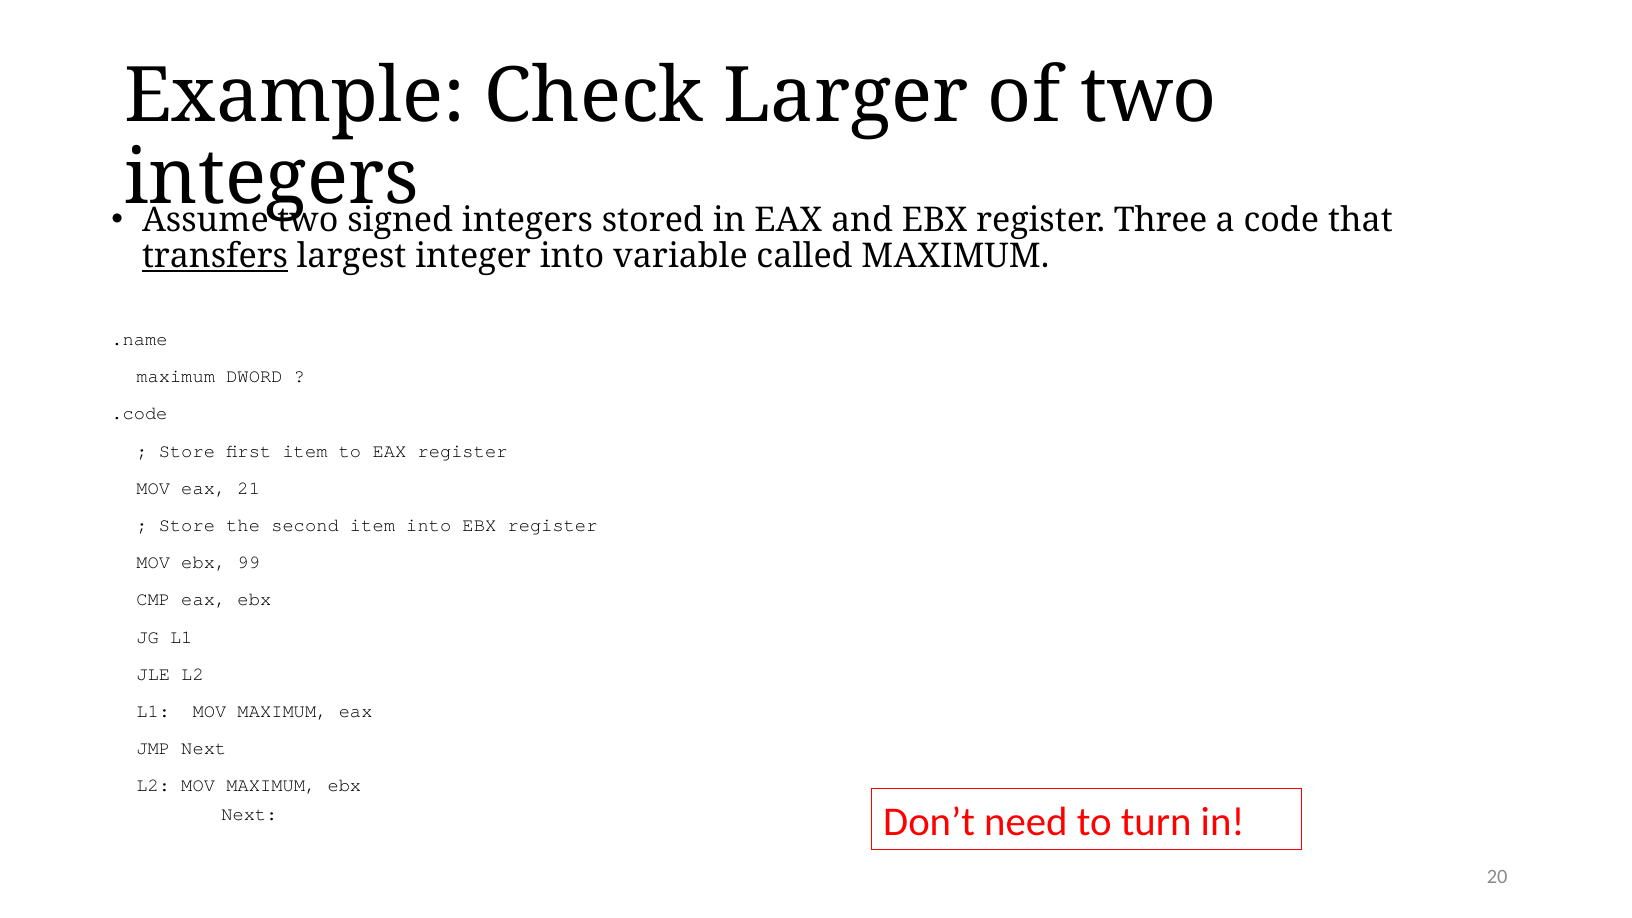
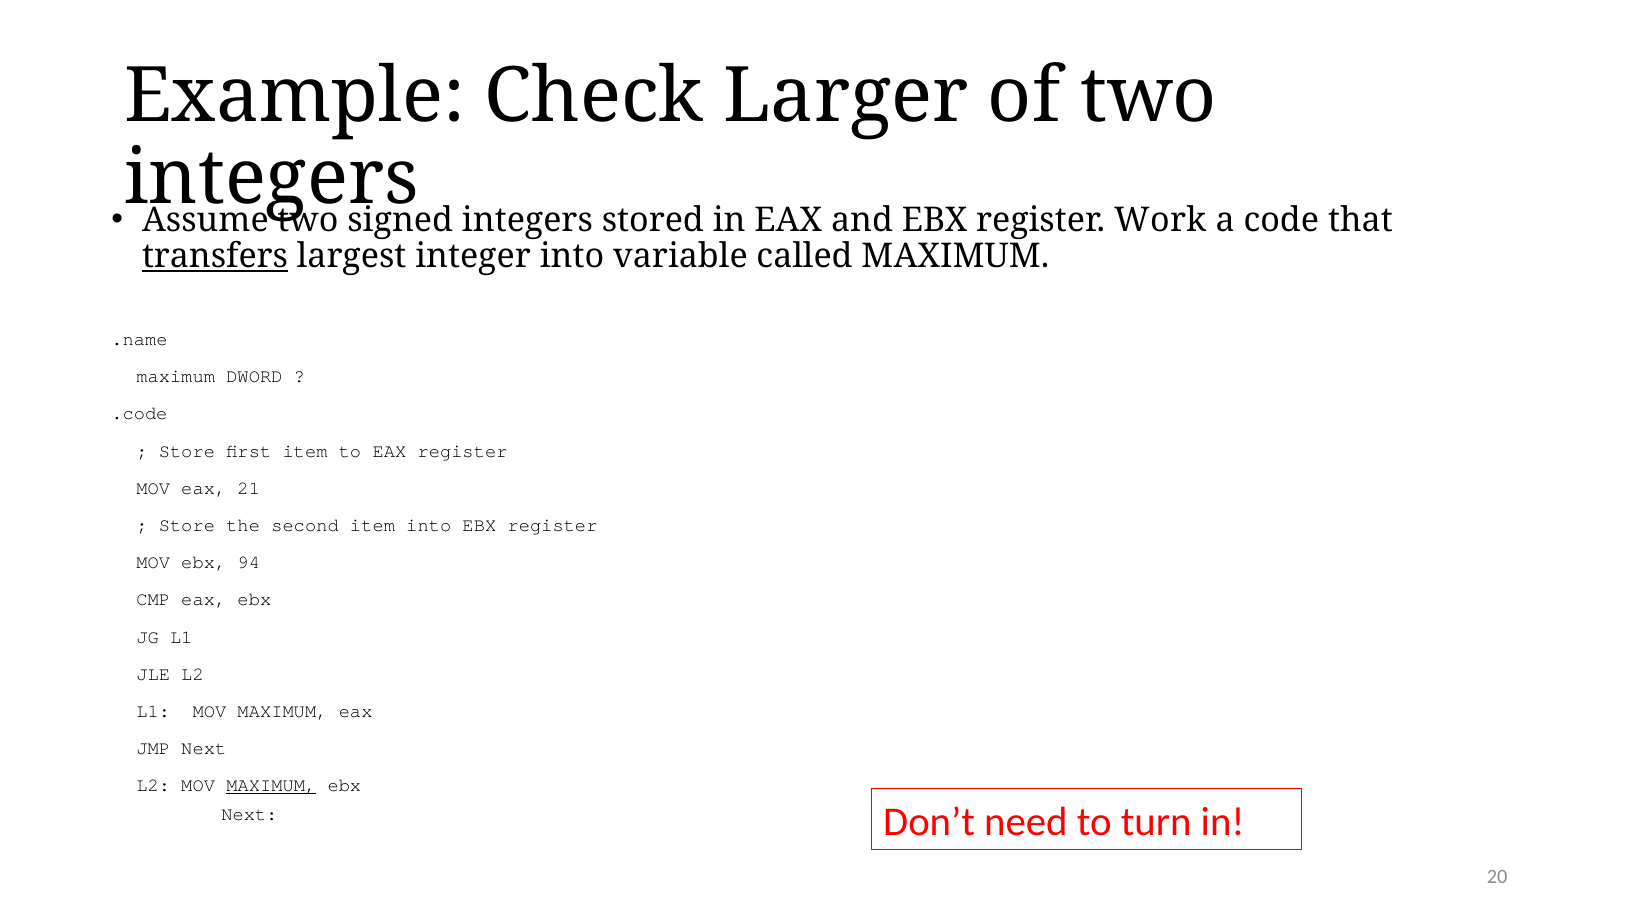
Three: Three -> Work (1160, 220)
99: 99 -> 94 (249, 563)
MAXIMUM underline: none -> present (271, 786)
